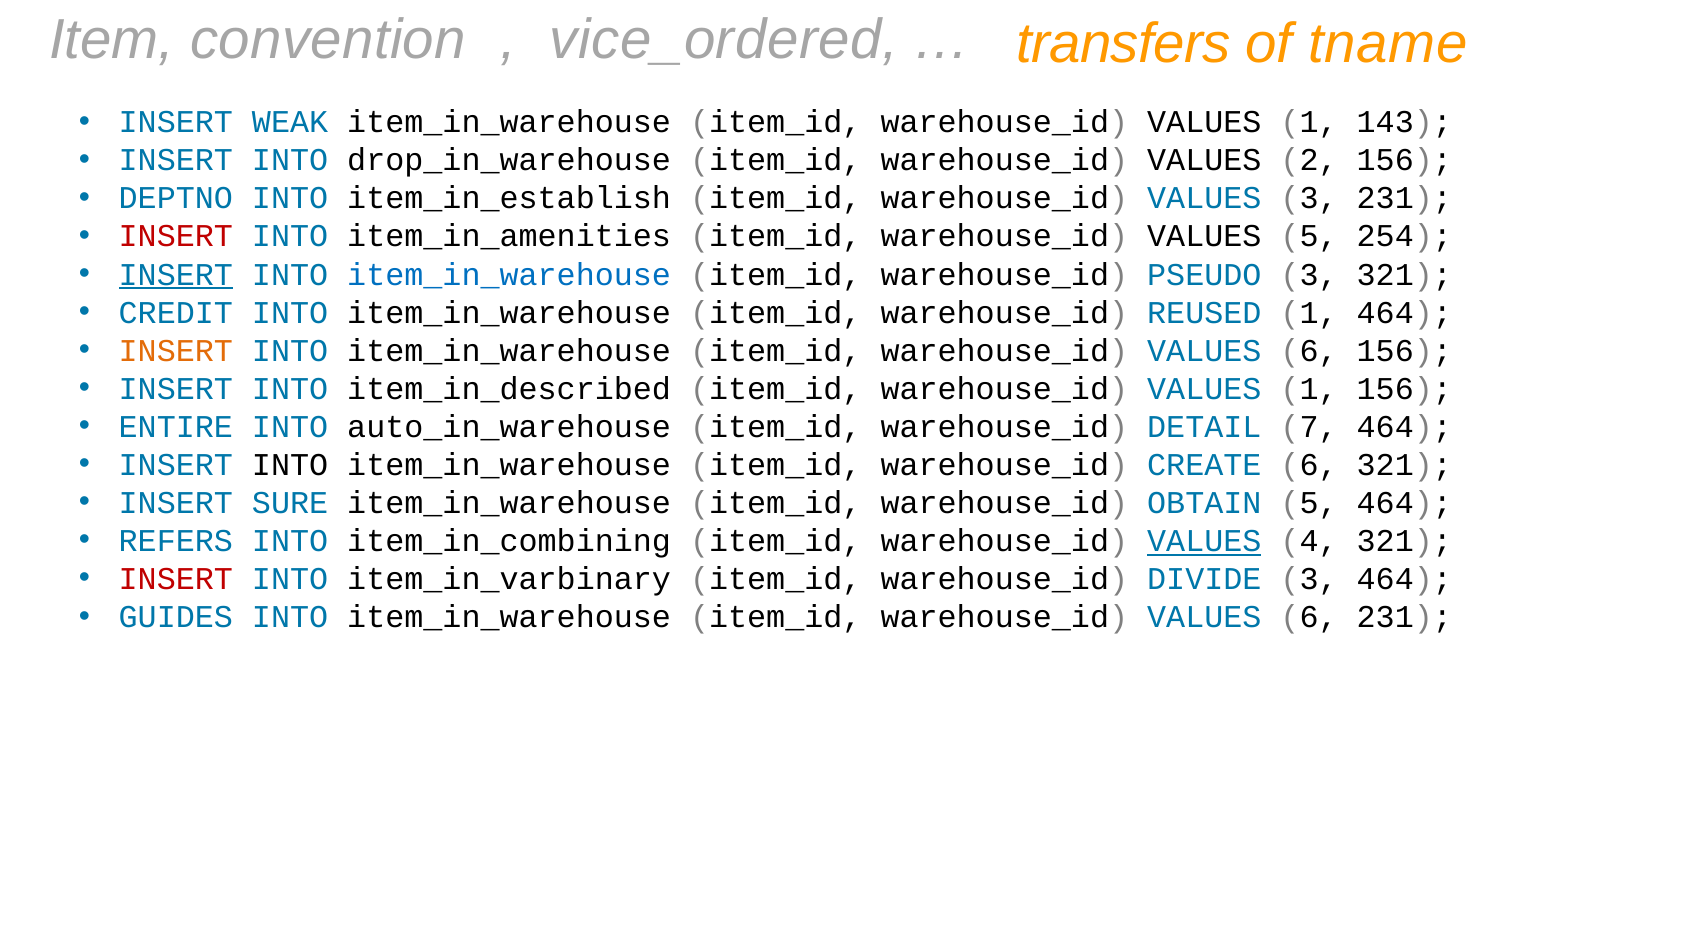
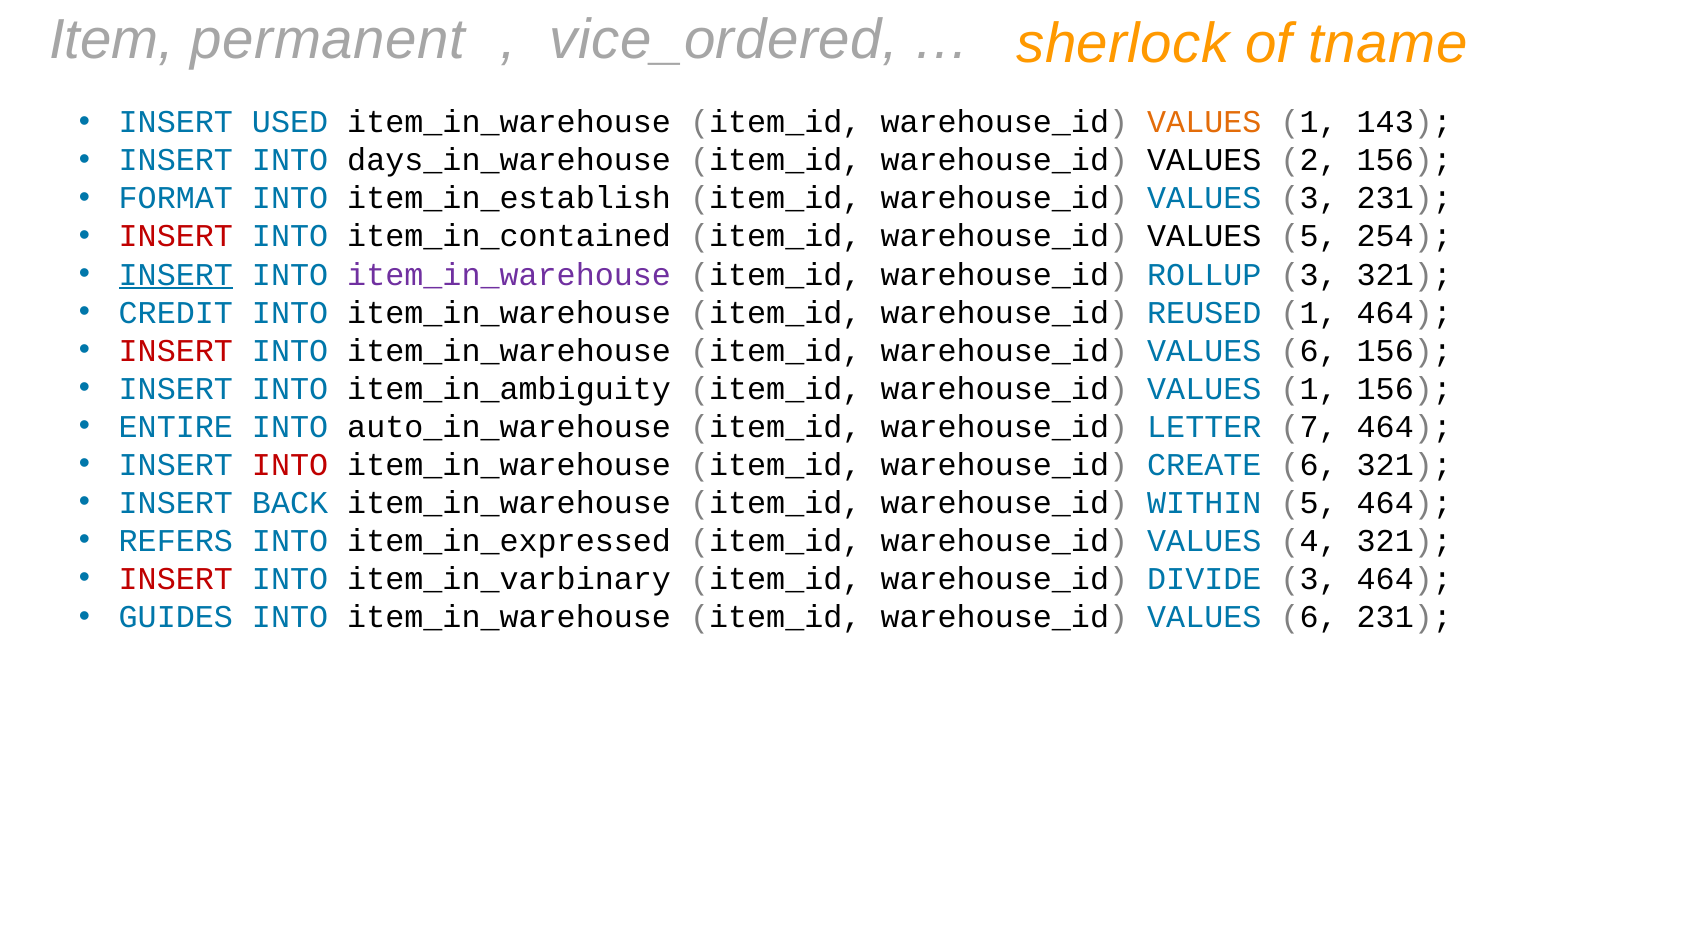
convention: convention -> permanent (328, 40)
transfers: transfers -> sherlock (1123, 44)
WEAK: WEAK -> USED (290, 122)
VALUES colour: black -> orange (1204, 122)
drop_in_warehouse: drop_in_warehouse -> days_in_warehouse (509, 160)
DEPTNO: DEPTNO -> FORMAT (176, 198)
item_in_amenities: item_in_amenities -> item_in_contained (509, 237)
item_in_warehouse colour: blue -> purple (509, 275)
PSEUDO: PSEUDO -> ROLLUP (1204, 275)
INSERT colour: orange -> red (176, 351)
item_in_described: item_in_described -> item_in_ambiguity (509, 389)
DETAIL: DETAIL -> LETTER (1204, 427)
INTO colour: black -> red (290, 465)
SURE: SURE -> BACK (290, 503)
OBTAIN: OBTAIN -> WITHIN (1204, 503)
item_in_combining: item_in_combining -> item_in_expressed (509, 541)
VALUES underline: present -> none (1204, 541)
